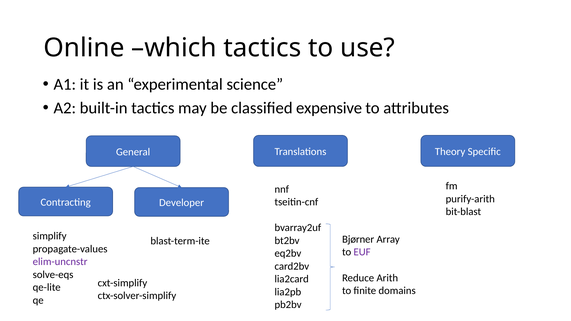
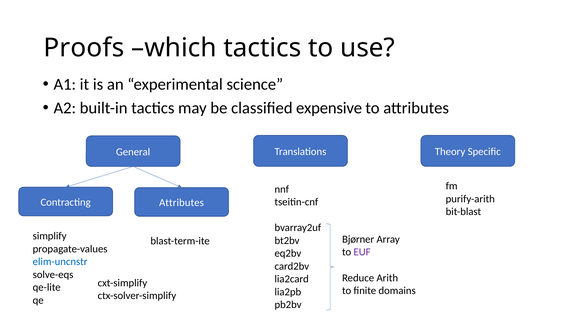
Online: Online -> Proofs (84, 48)
Contracting Developer: Developer -> Attributes (182, 203)
elim-uncnstr colour: purple -> blue (60, 262)
